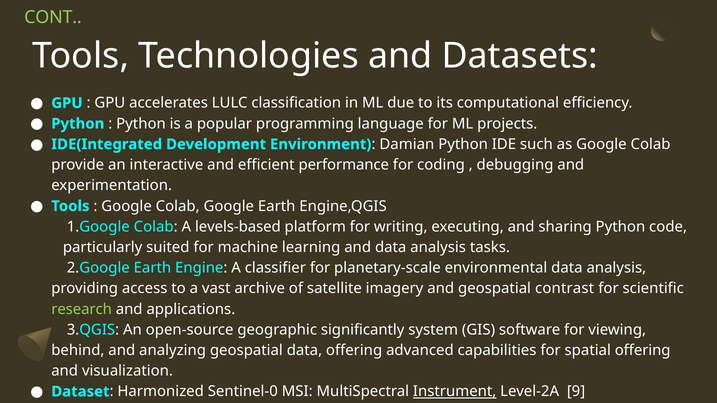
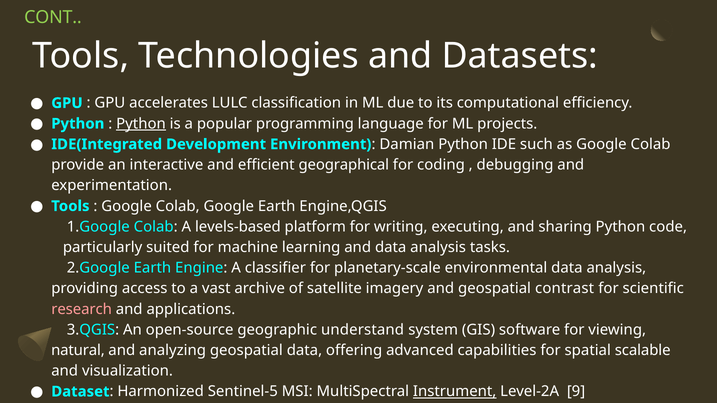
Python underline: none -> present (141, 124)
performance: performance -> geographical (344, 165)
research colour: light green -> pink (82, 309)
significantly: significantly -> understand (363, 330)
behind: behind -> natural (78, 351)
spatial offering: offering -> scalable (643, 351)
Sentinel-0: Sentinel-0 -> Sentinel-5 (243, 392)
